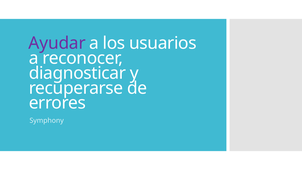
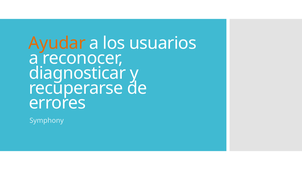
Ayudar colour: purple -> orange (57, 43)
